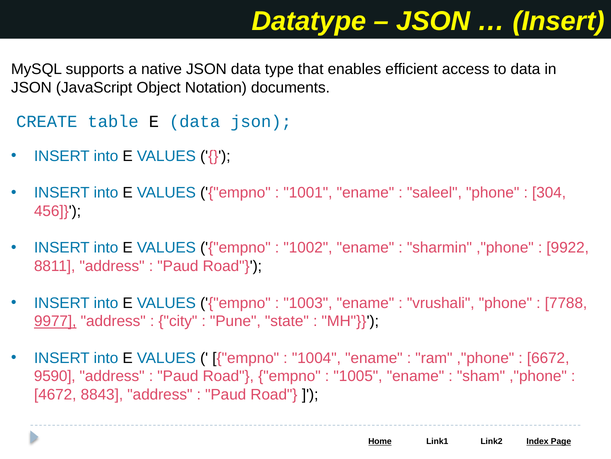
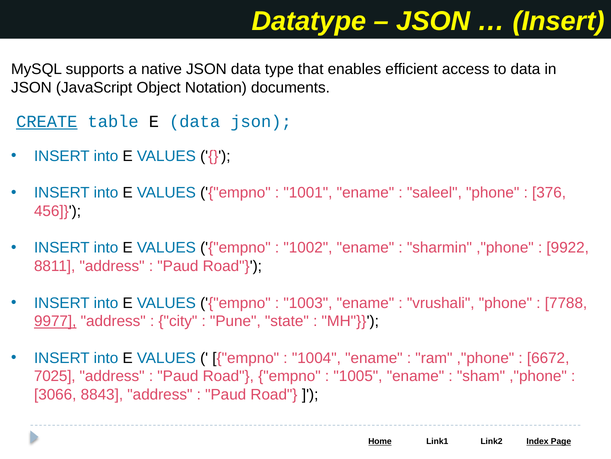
CREATE underline: none -> present (47, 121)
304: 304 -> 376 (549, 192)
9590: 9590 -> 7025 (55, 376)
4672: 4672 -> 3066 (55, 394)
